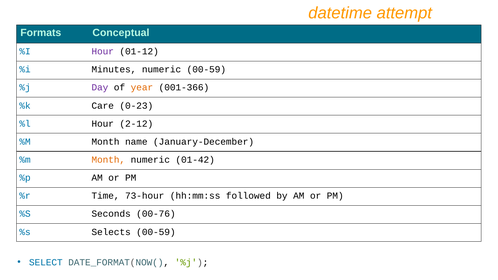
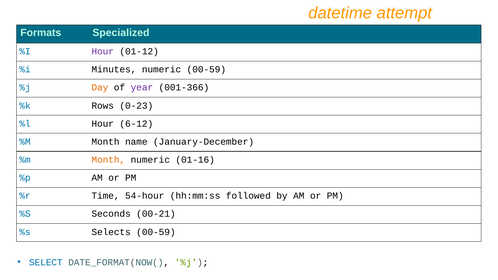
Conceptual: Conceptual -> Specialized (121, 33)
Day colour: purple -> orange (100, 88)
year colour: orange -> purple (142, 88)
Care: Care -> Rows (103, 106)
2-12: 2-12 -> 6-12 (136, 124)
01-42: 01-42 -> 01-16 (195, 160)
73-hour: 73-hour -> 54-hour (145, 196)
00-76: 00-76 -> 00-21 (156, 214)
